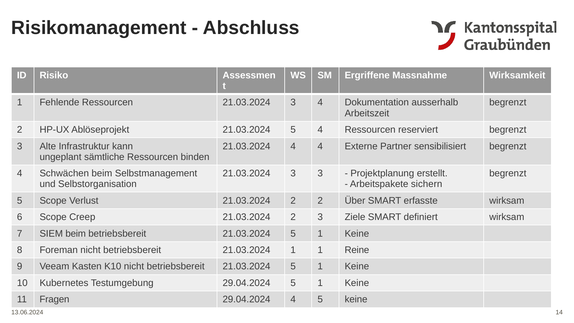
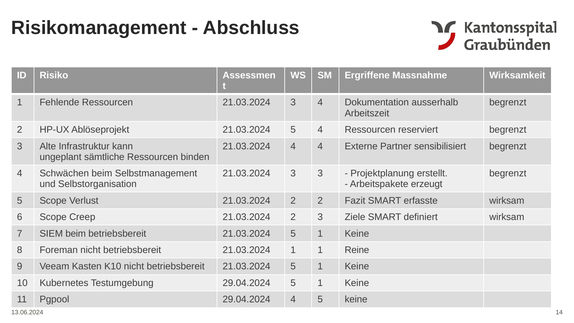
sichern: sichern -> erzeugt (427, 184)
Über: Über -> Fazit (355, 201)
Fragen: Fragen -> Pgpool (54, 299)
